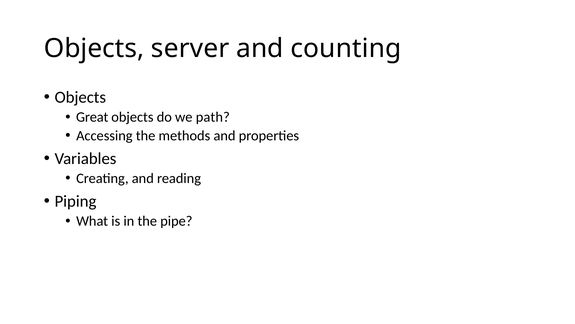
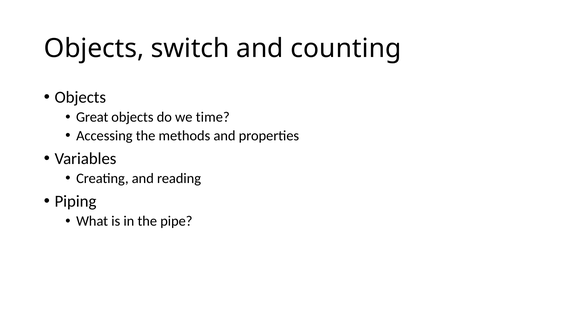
server: server -> switch (190, 48)
path: path -> time (213, 117)
